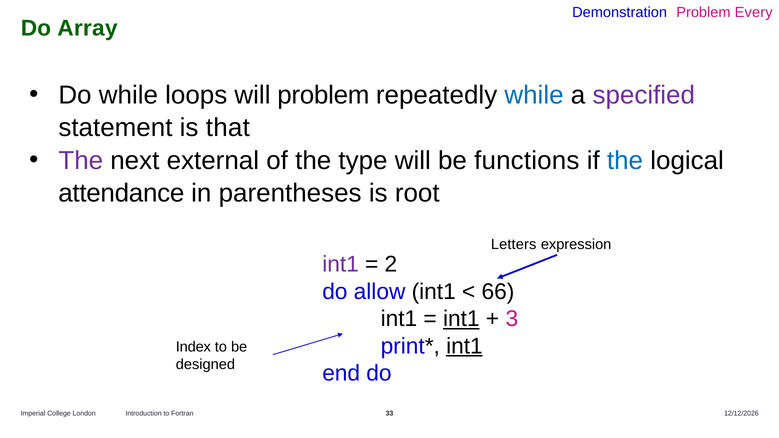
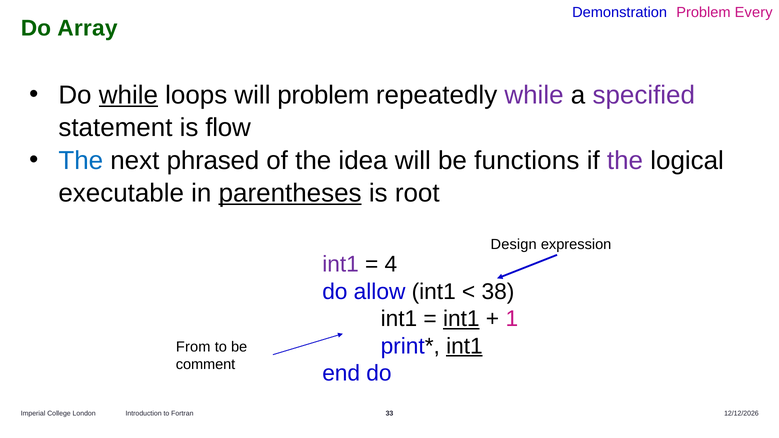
while underline: none -> present (128, 95)
while colour: blue -> purple (534, 95)
that: that -> flow (228, 128)
The colour: purple -> blue (81, 161)
external: external -> phrased (213, 161)
type: type -> idea (363, 161)
the colour: blue -> purple (625, 161)
attendance: attendance -> executable (121, 193)
parentheses underline: none -> present (290, 193)
Letters: Letters -> Design (514, 244)
2: 2 -> 4 (391, 264)
66: 66 -> 38 (498, 292)
3: 3 -> 1 (512, 319)
Index: Index -> From (193, 347)
designed: designed -> comment (206, 365)
